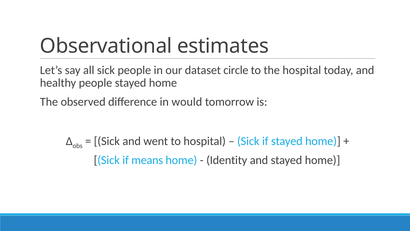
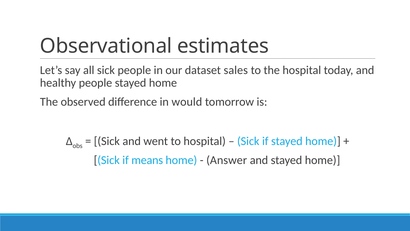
circle: circle -> sales (236, 70)
Identity: Identity -> Answer (227, 160)
